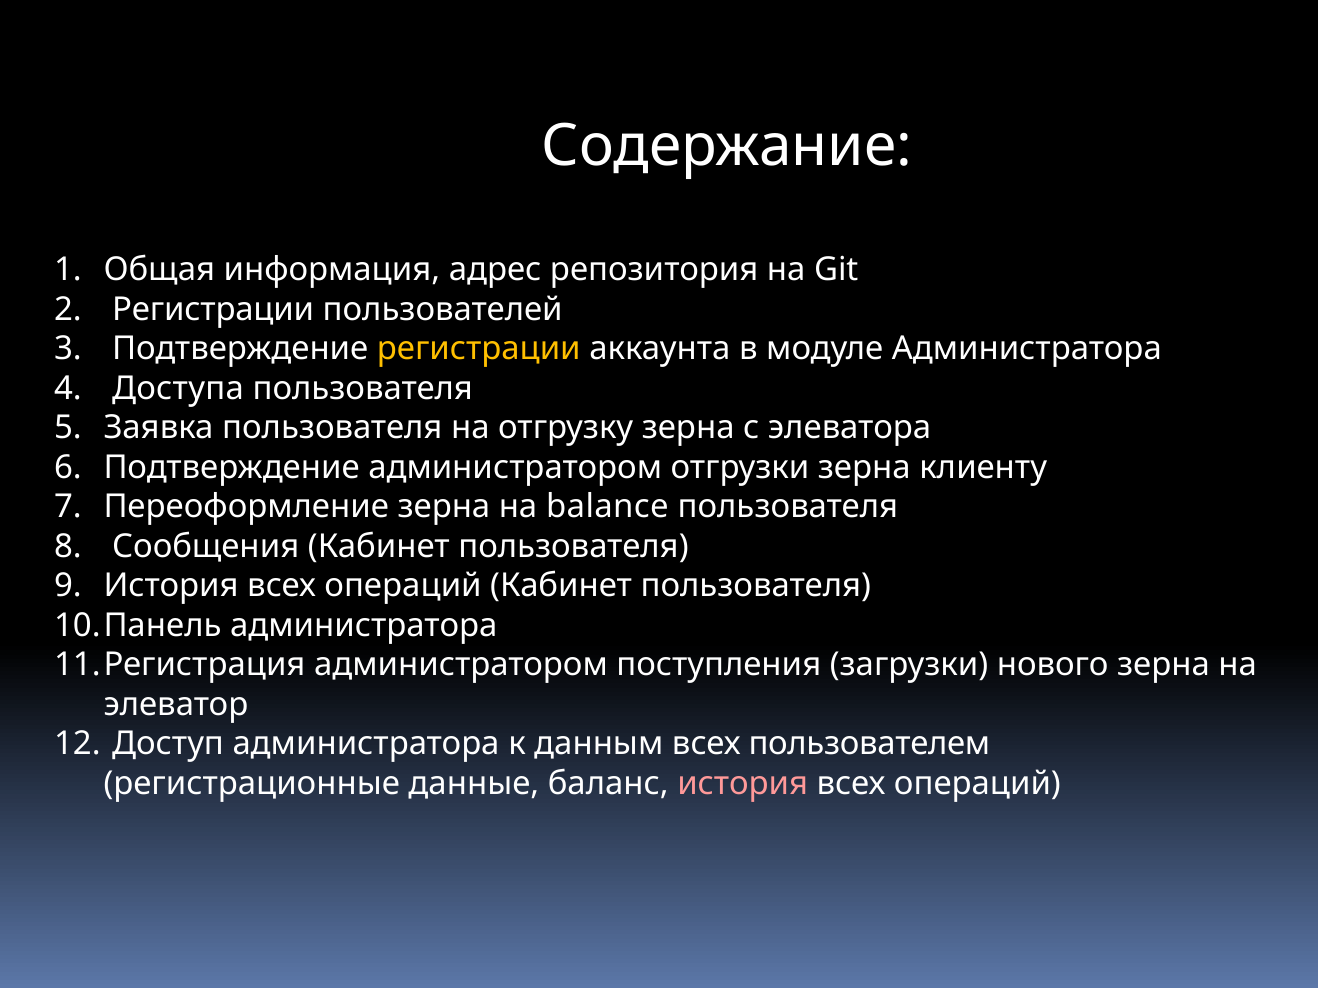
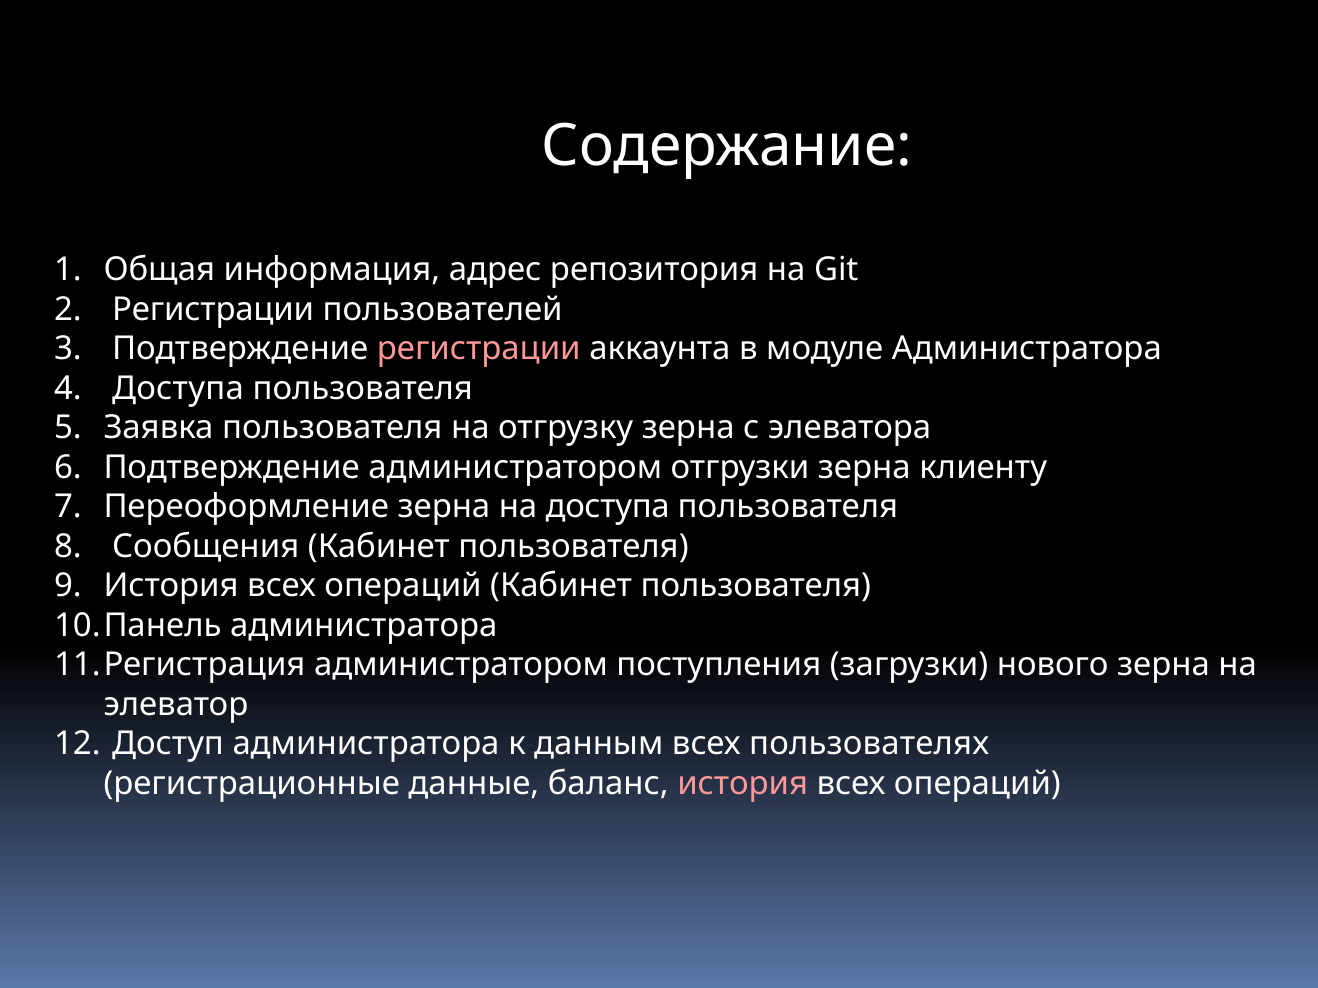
регистрации colour: yellow -> pink (479, 349)
на balance: balance -> доступа (608, 507)
пользователем: пользователем -> пользователях (869, 744)
